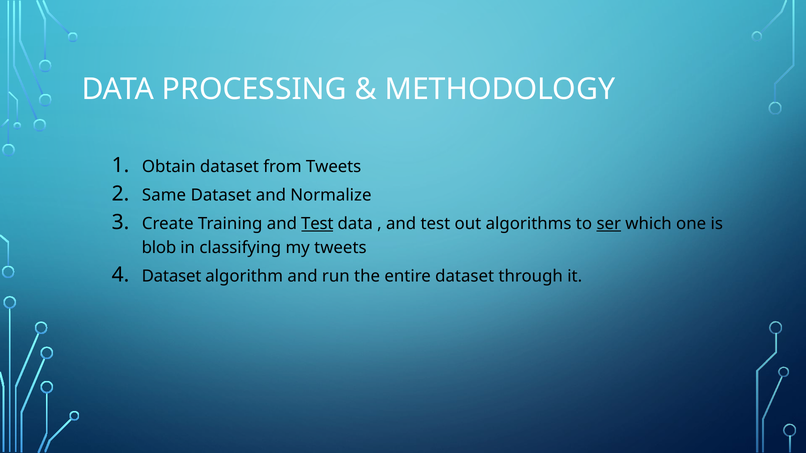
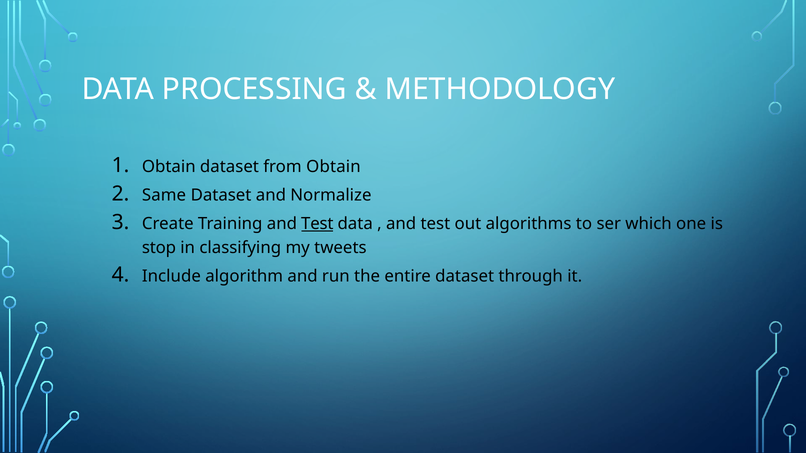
from Tweets: Tweets -> Obtain (333, 167)
ser underline: present -> none (609, 224)
blob: blob -> stop (159, 248)
Dataset: Dataset -> Include (171, 276)
